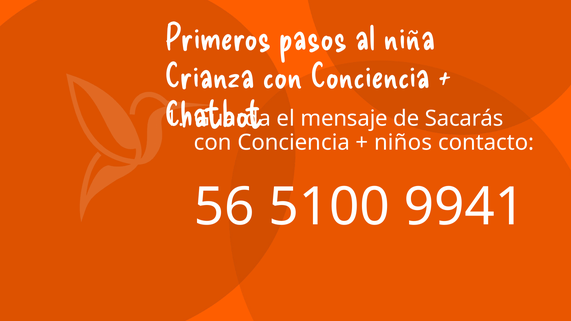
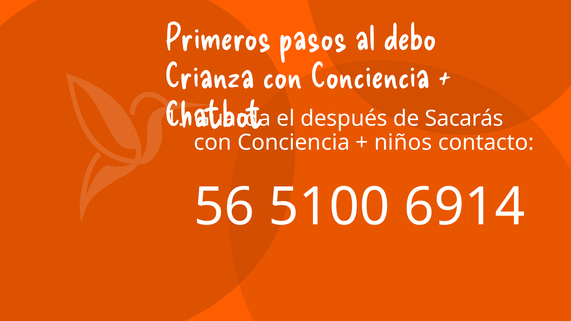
niña: niña -> debo (410, 38)
mensaje: mensaje -> después (344, 119)
9941: 9941 -> 6914 (464, 207)
